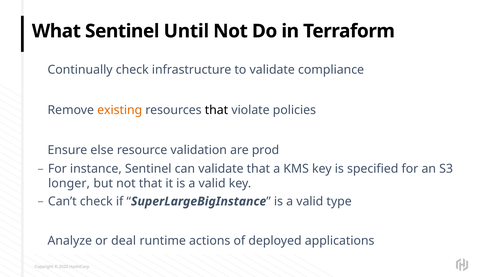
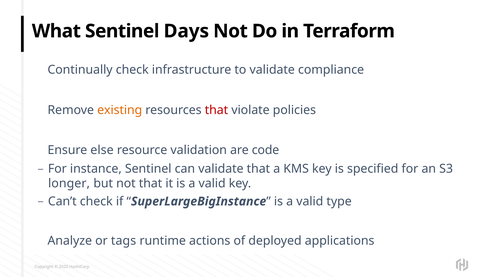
Until: Until -> Days (186, 31)
that colour: black -> red (216, 110)
prod: prod -> code (266, 150)
deal: deal -> tags (124, 241)
